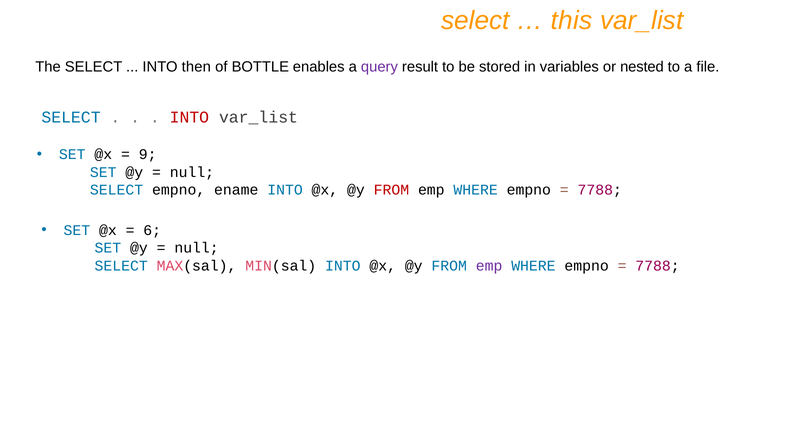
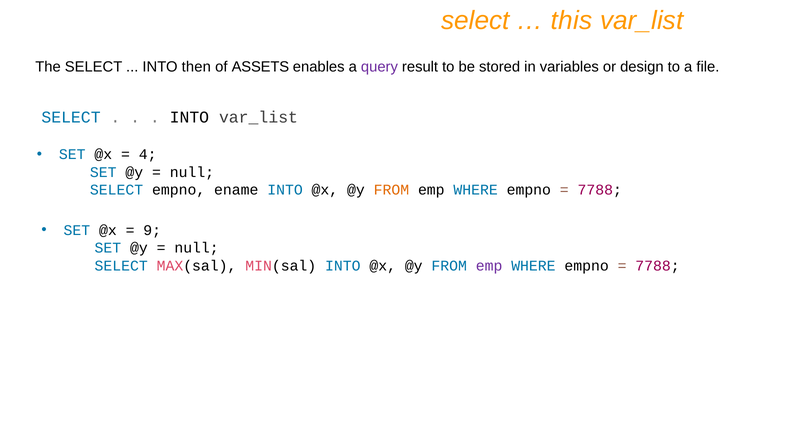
BOTTLE: BOTTLE -> ASSETS (260, 67)
nested: nested -> design (642, 67)
INTO colour: red -> black (189, 117)
9: 9 -> 4 (148, 154)
FROM colour: red -> orange (391, 190)
6: 6 -> 9 (152, 230)
